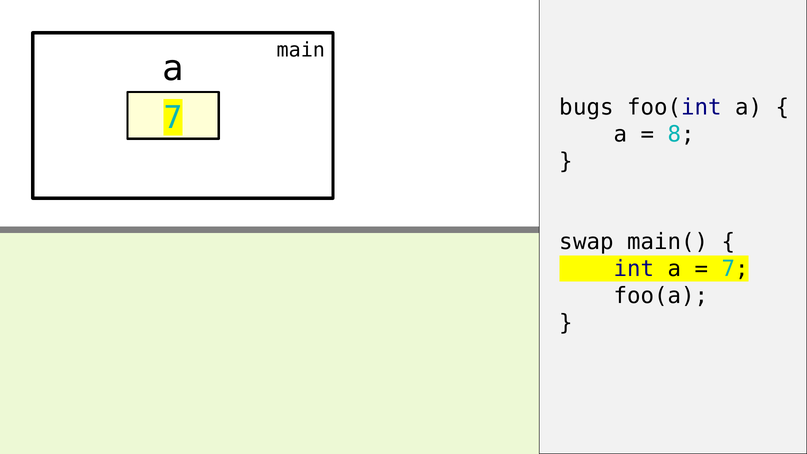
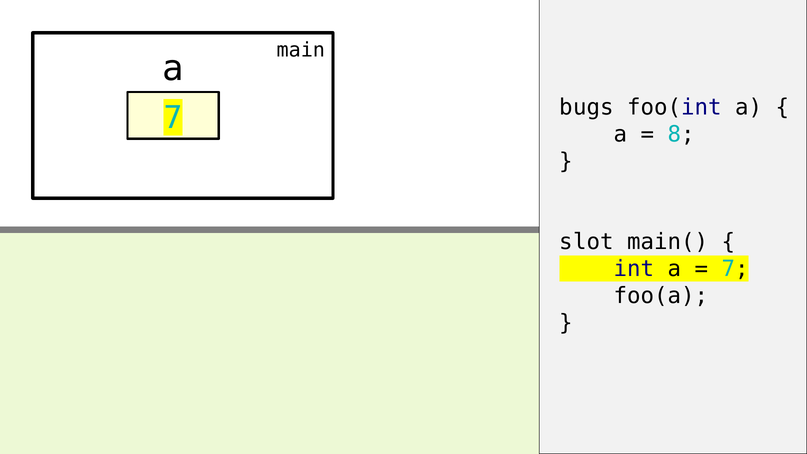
swap: swap -> slot (587, 242)
